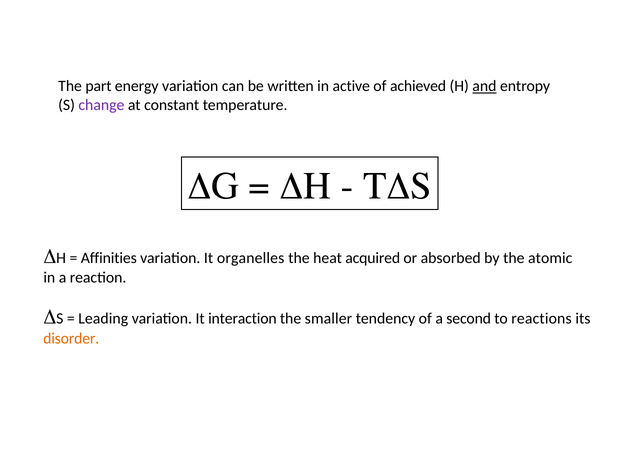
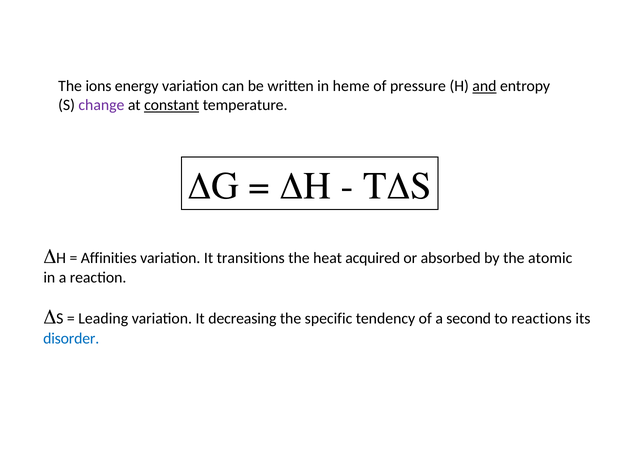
part: part -> ions (98, 86)
active: active -> heme (351, 86)
achieved: achieved -> pressure (418, 86)
constant underline: none -> present (172, 105)
organelles: organelles -> transitions (251, 258)
interaction: interaction -> decreasing (242, 318)
smaller: smaller -> specific (329, 318)
disorder colour: orange -> blue (71, 338)
